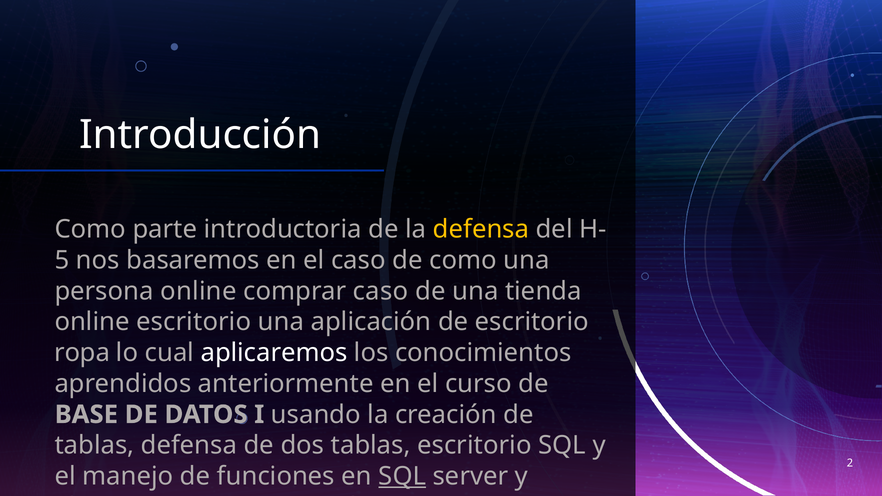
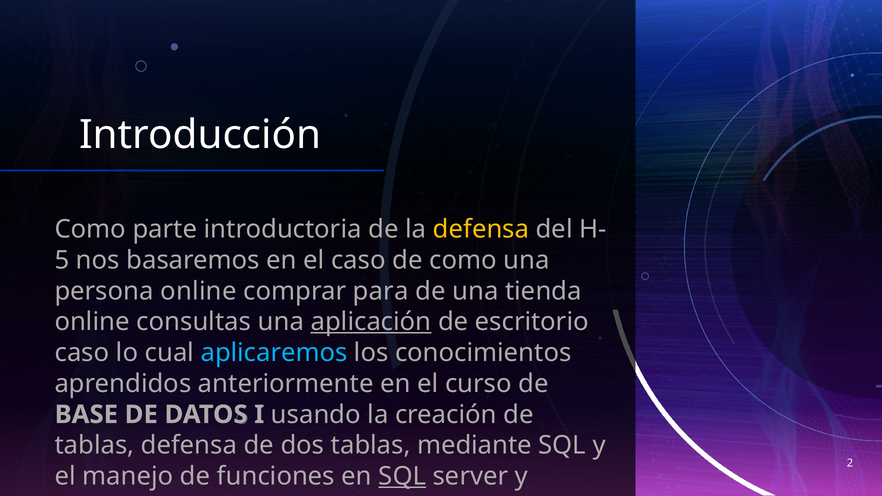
comprar caso: caso -> para (381, 291)
online escritorio: escritorio -> consultas (194, 322)
aplicación underline: none -> present (371, 322)
ropa: ropa -> caso (82, 353)
aplicaremos colour: white -> light blue (274, 353)
tablas escritorio: escritorio -> mediante (474, 446)
